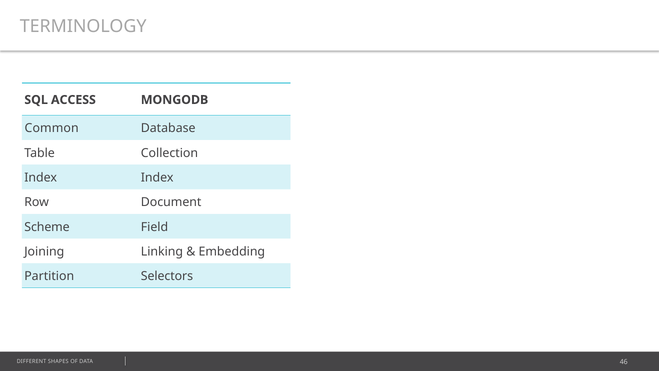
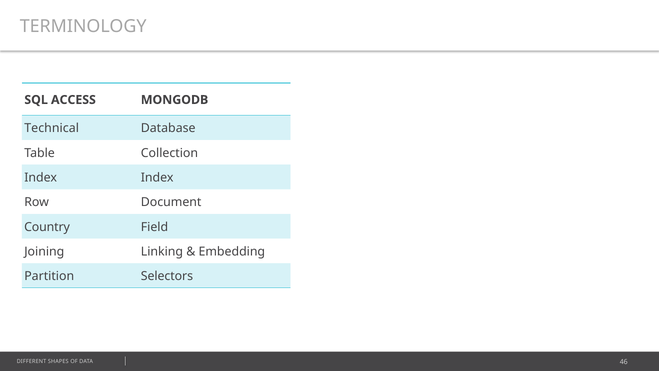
Common: Common -> Technical (52, 128)
Scheme: Scheme -> Country (47, 227)
